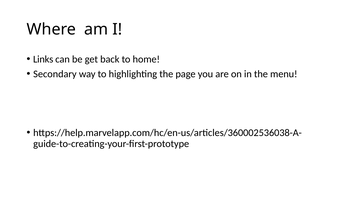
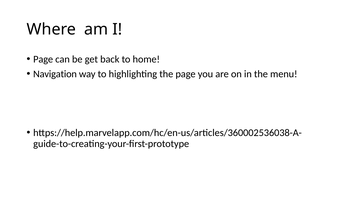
Links: Links -> Page (43, 59)
Secondary: Secondary -> Navigation (55, 74)
